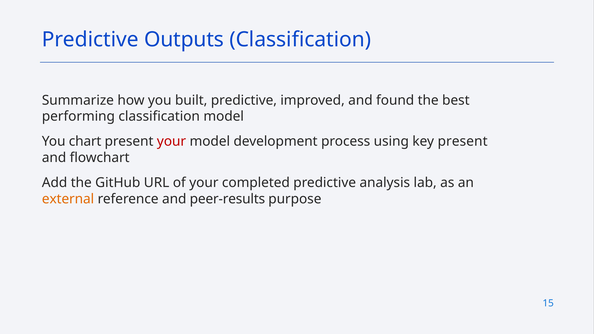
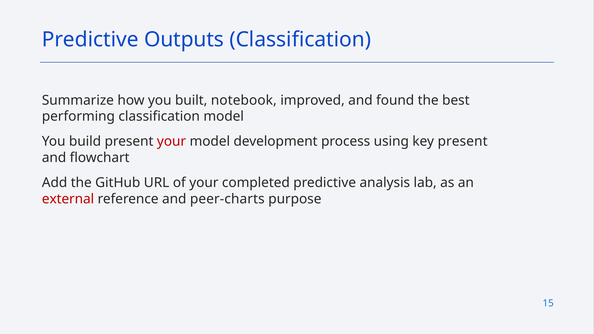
built predictive: predictive -> notebook (244, 100)
chart: chart -> build (85, 142)
external colour: orange -> red (68, 199)
peer-results: peer-results -> peer-charts (227, 199)
